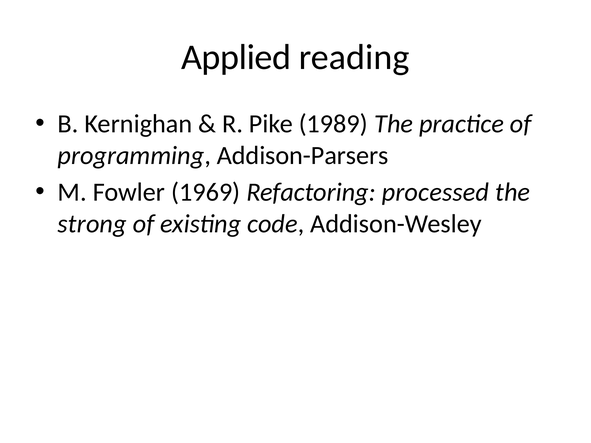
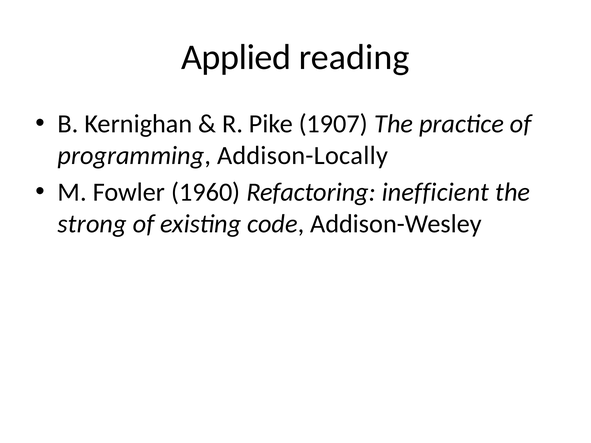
1989: 1989 -> 1907 (333, 124)
Addison-Parsers: Addison-Parsers -> Addison-Locally (302, 156)
1969: 1969 -> 1960 (206, 192)
processed: processed -> inefficient (435, 192)
